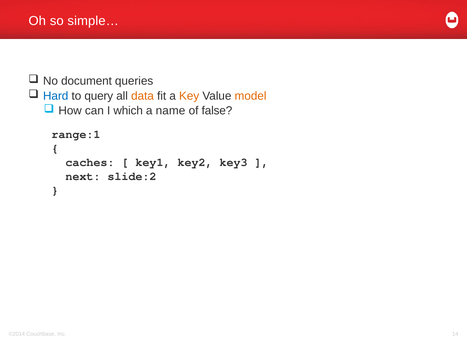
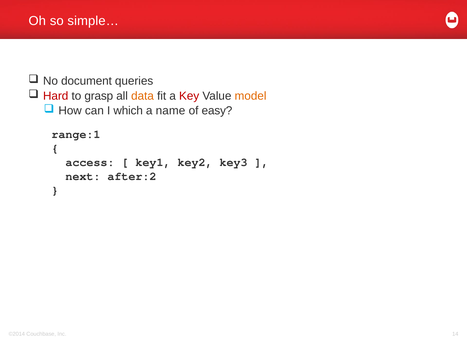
Hard colour: blue -> red (56, 96)
query: query -> grasp (99, 96)
Key colour: orange -> red (189, 96)
false: false -> easy (217, 111)
caches: caches -> access (90, 162)
slide:2: slide:2 -> after:2 (132, 176)
